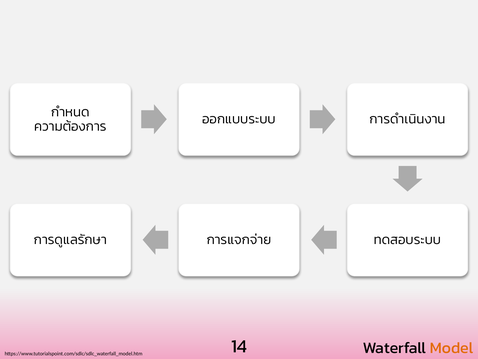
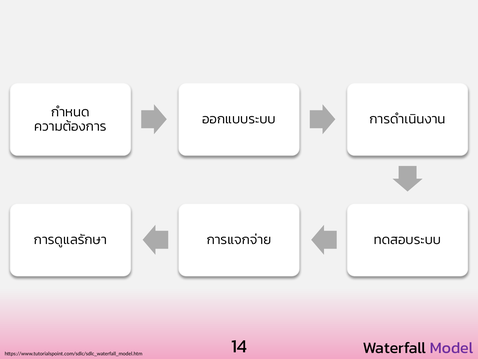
Model colour: orange -> purple (452, 347)
